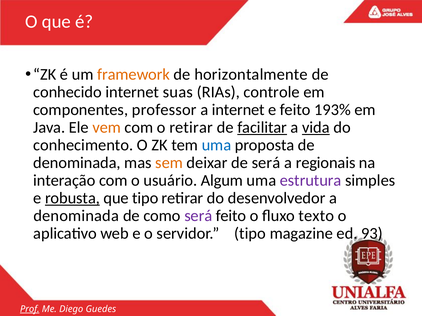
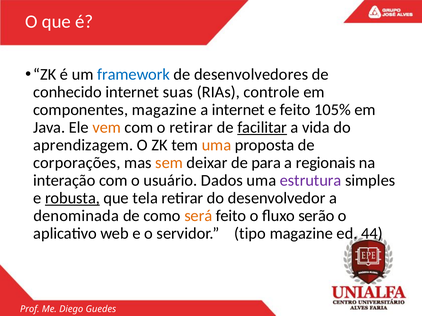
framework colour: orange -> blue (134, 74)
horizontalmente: horizontalmente -> desenvolvedores (251, 74)
componentes professor: professor -> magazine (164, 110)
193%: 193% -> 105% (332, 110)
vida underline: present -> none (316, 128)
conhecimento: conhecimento -> aprendizagem (83, 145)
uma colour: blue -> orange (216, 145)
denominada: denominada -> corporações (77, 163)
de será: será -> para (266, 163)
Algum: Algum -> Dados (222, 181)
que tipo: tipo -> tela (145, 198)
será colour: purple -> orange (198, 216)
texto: texto -> serão (316, 216)
93: 93 -> 44 (372, 234)
Prof underline: present -> none (30, 309)
